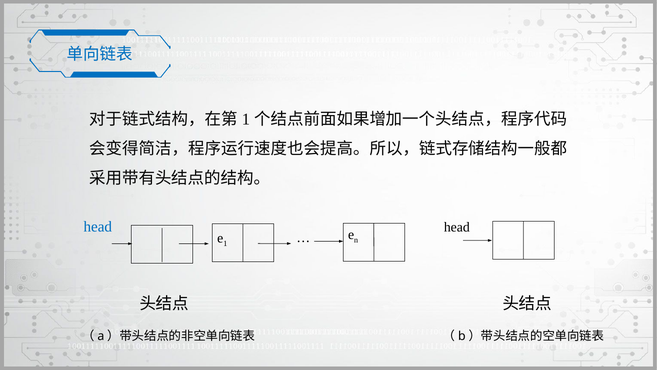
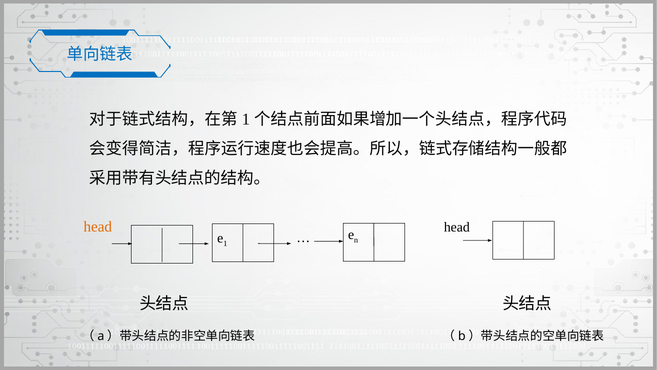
head colour: blue -> orange (98, 227)
